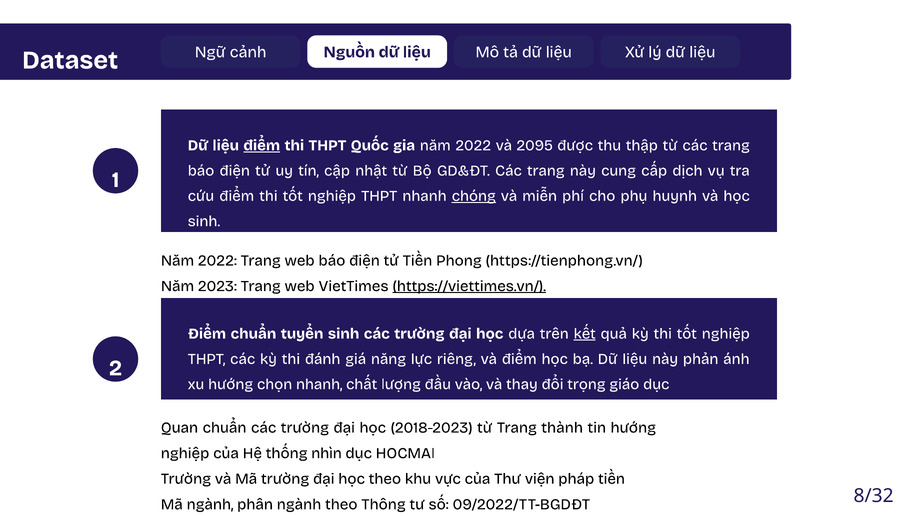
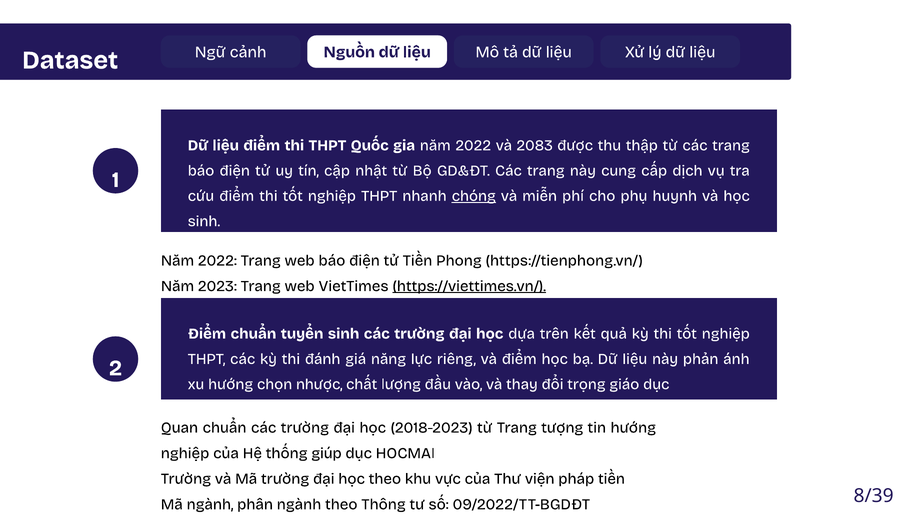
điểm underline: present -> none (262, 145)
2095: 2095 -> 2083 (535, 145)
kết underline: present -> none (585, 334)
chọn nhanh: nhanh -> nhược (319, 384)
thành: thành -> tượng (562, 427)
nhìn: nhìn -> giúp (327, 453)
8/32: 8/32 -> 8/39 (874, 496)
